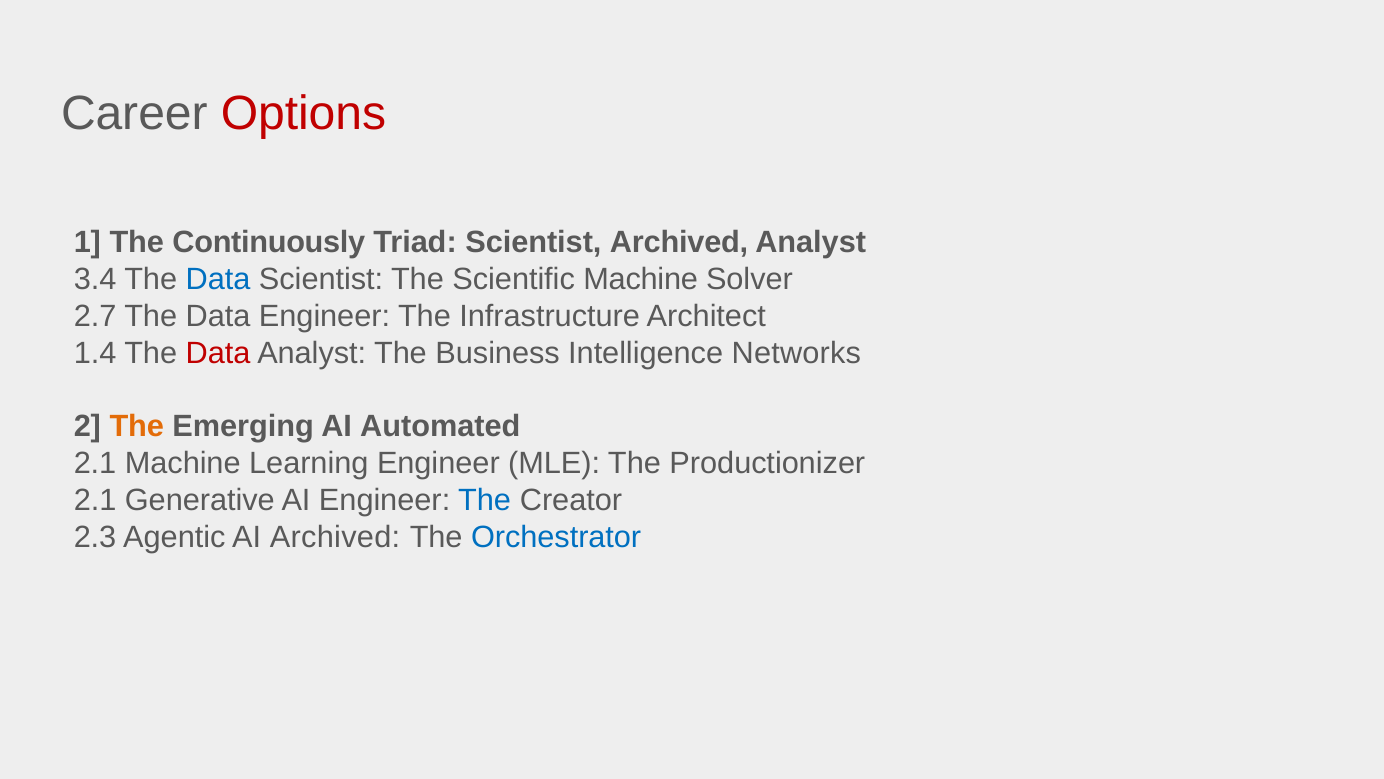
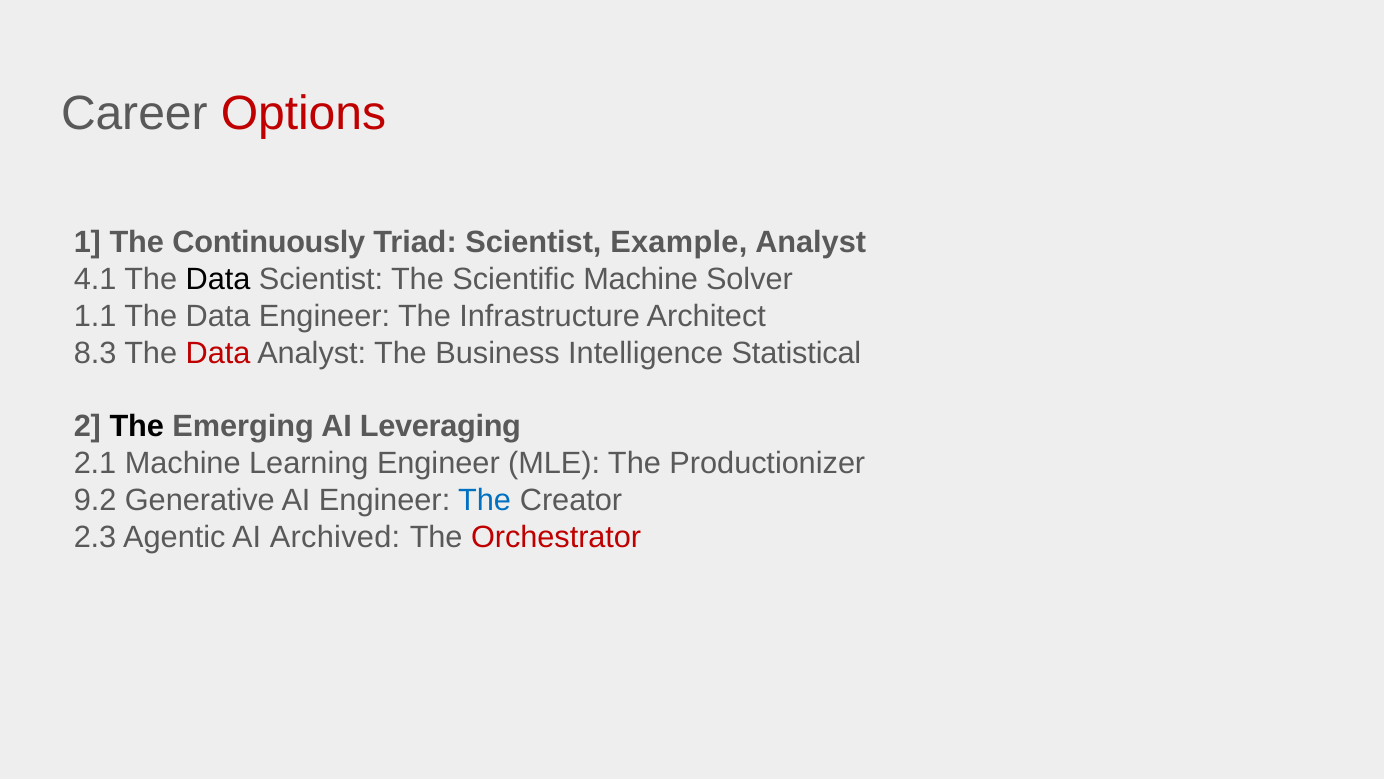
Scientist Archived: Archived -> Example (679, 242)
3.4: 3.4 -> 4.1 (95, 279)
Data colour: blue -> black (218, 279)
2.7: 2.7 -> 1.1 (95, 316)
1.4: 1.4 -> 8.3 (95, 353)
Networks: Networks -> Statistical (797, 353)
The colour: orange -> black (137, 426)
Automated: Automated -> Leveraging (440, 426)
2.1: 2.1 -> 9.2 (95, 500)
Orchestrator colour: blue -> red (556, 537)
